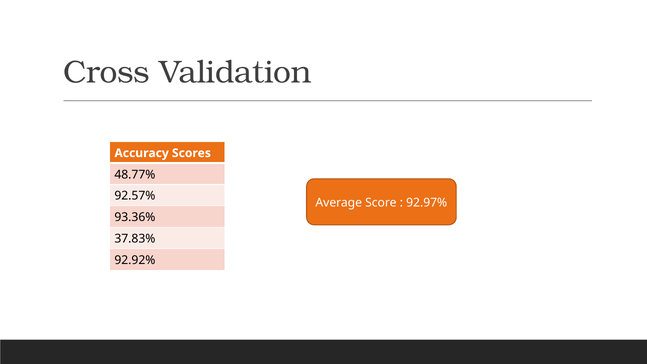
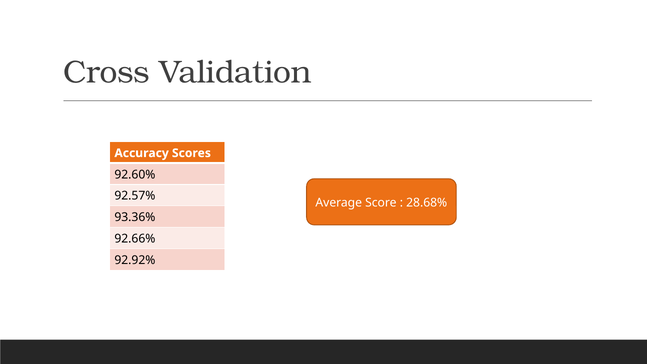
48.77%: 48.77% -> 92.60% (135, 174)
92.97%: 92.97% -> 28.68% (427, 203)
37.83%: 37.83% -> 92.66% (135, 239)
